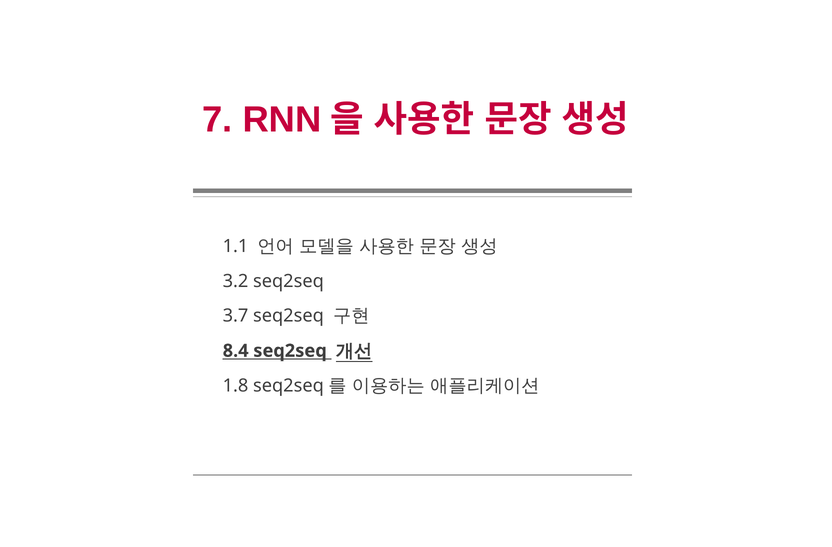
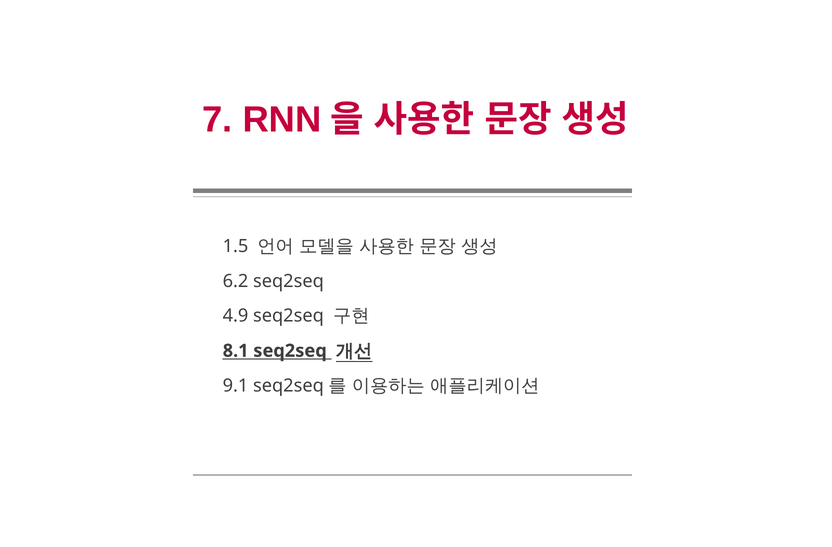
1.1: 1.1 -> 1.5 (236, 246)
3.2: 3.2 -> 6.2 (236, 281)
3.7: 3.7 -> 4.9 (236, 316)
8.4: 8.4 -> 8.1 (236, 350)
1.8: 1.8 -> 9.1 (236, 385)
